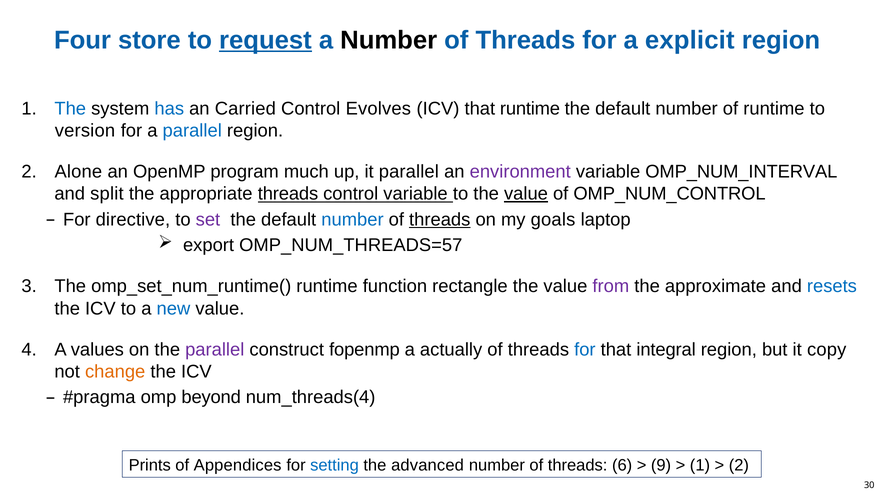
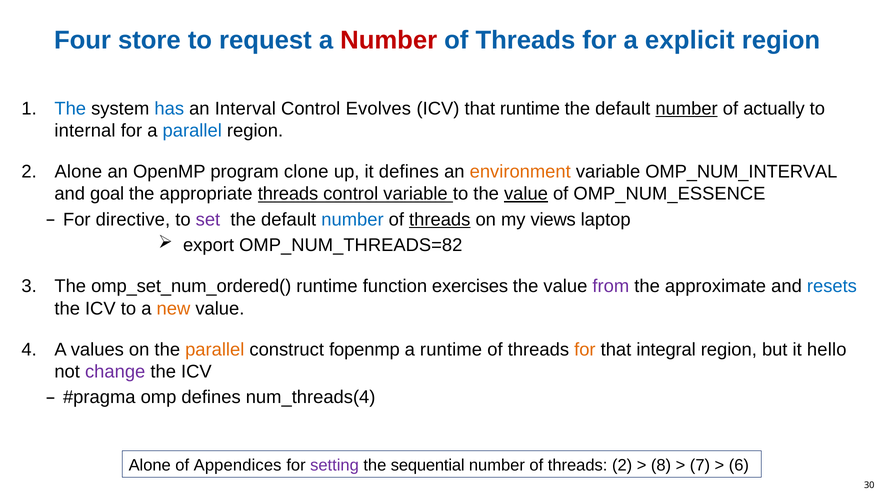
request underline: present -> none (265, 40)
Number colour: black -> red (389, 40)
Carried: Carried -> Interval (245, 108)
number underline: none -> present (687, 108)
of runtime: runtime -> actually (774, 108)
version: version -> internal (85, 130)
much: much -> clone (306, 172)
it parallel: parallel -> defines (409, 172)
environment colour: purple -> orange (520, 172)
split: split -> goal (107, 194)
OMP_NUM_CONTROL: OMP_NUM_CONTROL -> OMP_NUM_ESSENCE (669, 194)
goals: goals -> views (553, 219)
OMP_NUM_THREADS=57: OMP_NUM_THREADS=57 -> OMP_NUM_THREADS=82 (351, 245)
omp_set_num_runtime(: omp_set_num_runtime( -> omp_set_num_ordered( (191, 286)
rectangle: rectangle -> exercises (470, 286)
new colour: blue -> orange (173, 308)
parallel colour: purple -> orange (215, 349)
a actually: actually -> runtime (451, 349)
for colour: blue -> orange (585, 349)
copy: copy -> hello (827, 349)
change colour: orange -> purple (115, 371)
omp beyond: beyond -> defines (211, 397)
Prints: Prints -> Alone (150, 465)
setting colour: blue -> purple (334, 465)
advanced: advanced -> sequential (428, 465)
threads 6: 6 -> 2 (622, 465)
9: 9 -> 8 (661, 465)
1: 1 -> 7 (700, 465)
2: 2 -> 6 (739, 465)
